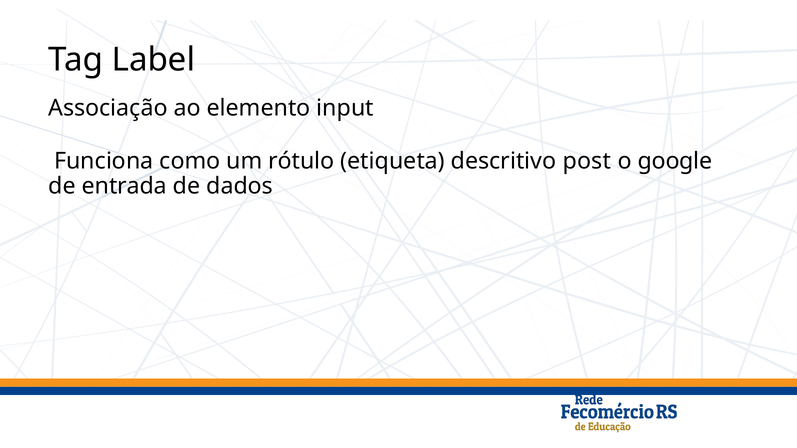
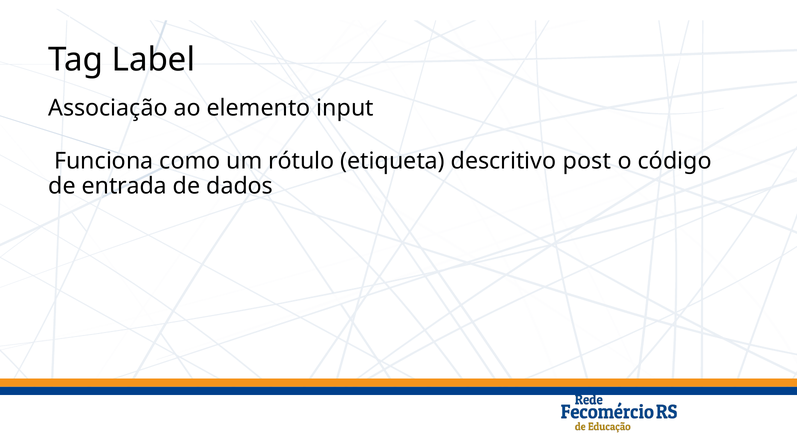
google: google -> código (675, 161)
